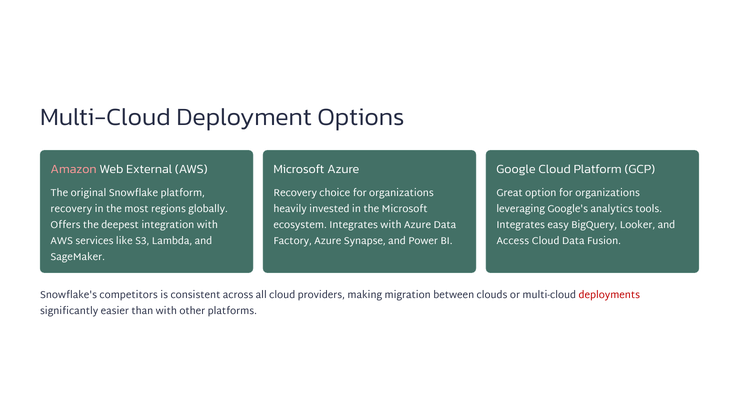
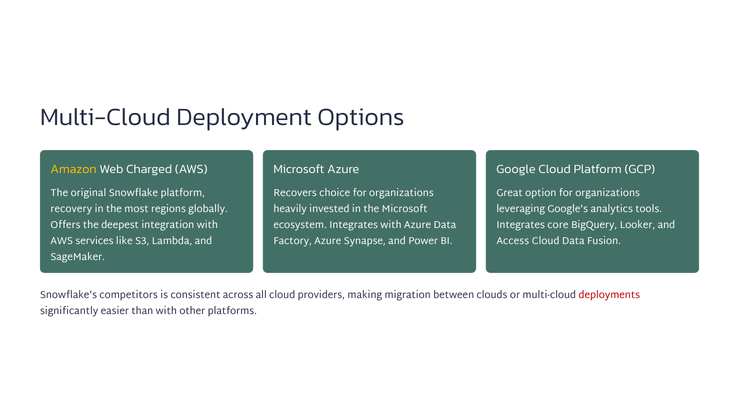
Amazon colour: pink -> yellow (74, 170)
External: External -> Charged (149, 170)
Recovery: Recovery -> Recovers (295, 193)
easy: easy -> core (558, 225)
